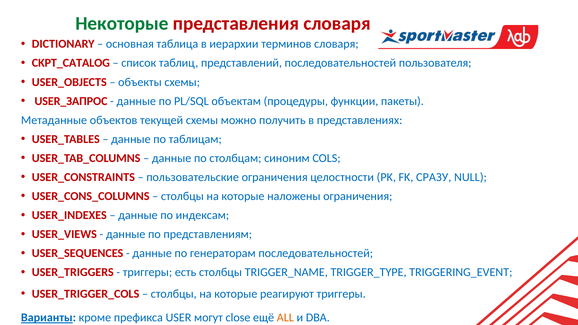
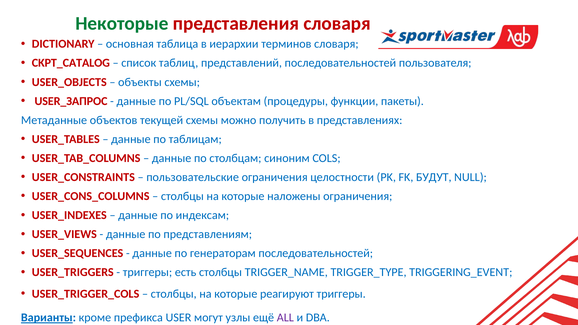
СРАЗУ: СРАЗУ -> БУДУТ (434, 177)
close: close -> узлы (238, 318)
ALL colour: orange -> purple (285, 318)
